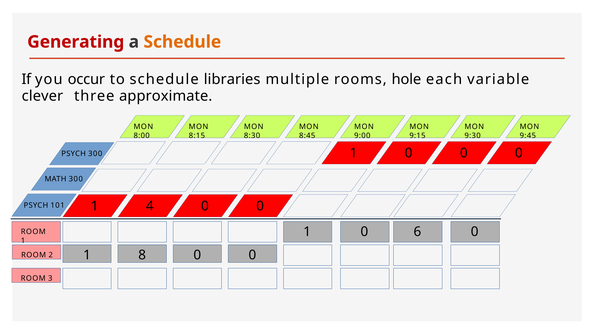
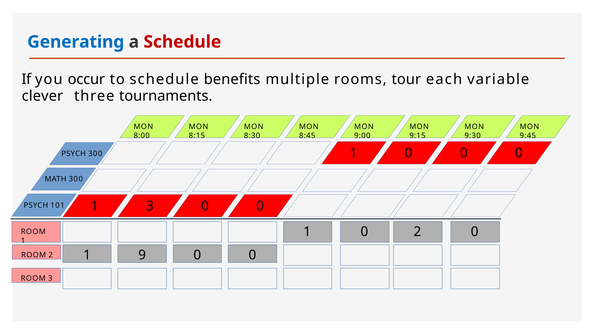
Generating colour: red -> blue (76, 42)
Schedule colour: orange -> red (182, 42)
libraries: libraries -> benefits (232, 79)
hole: hole -> tour (406, 79)
approximate: approximate -> tournaments (166, 96)
1 4: 4 -> 3 (150, 206)
0 6: 6 -> 2 (417, 232)
8: 8 -> 9 (142, 255)
